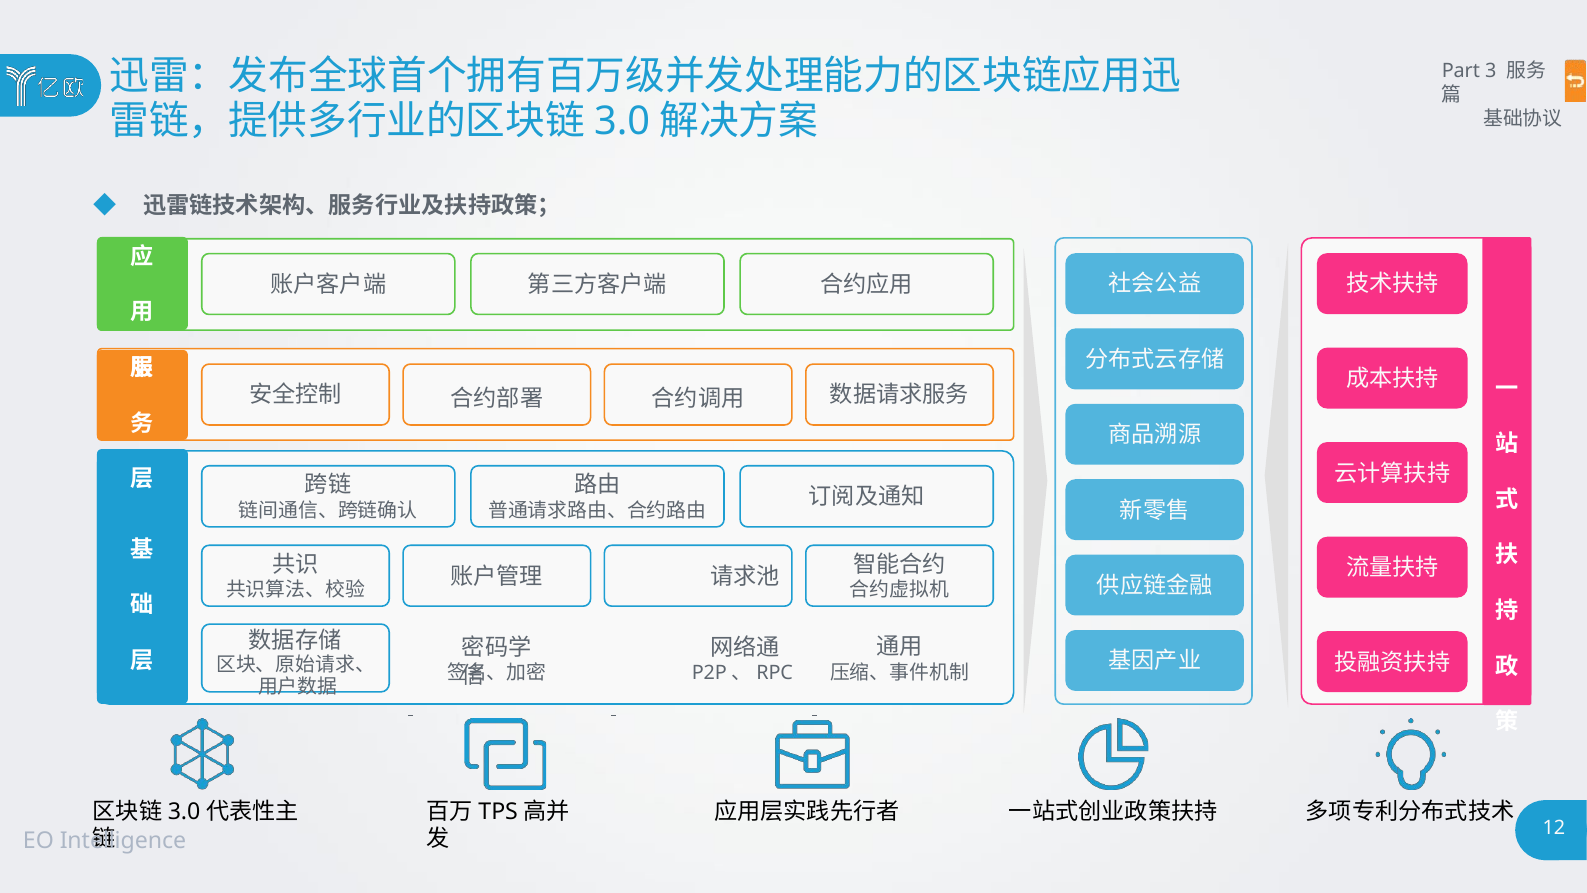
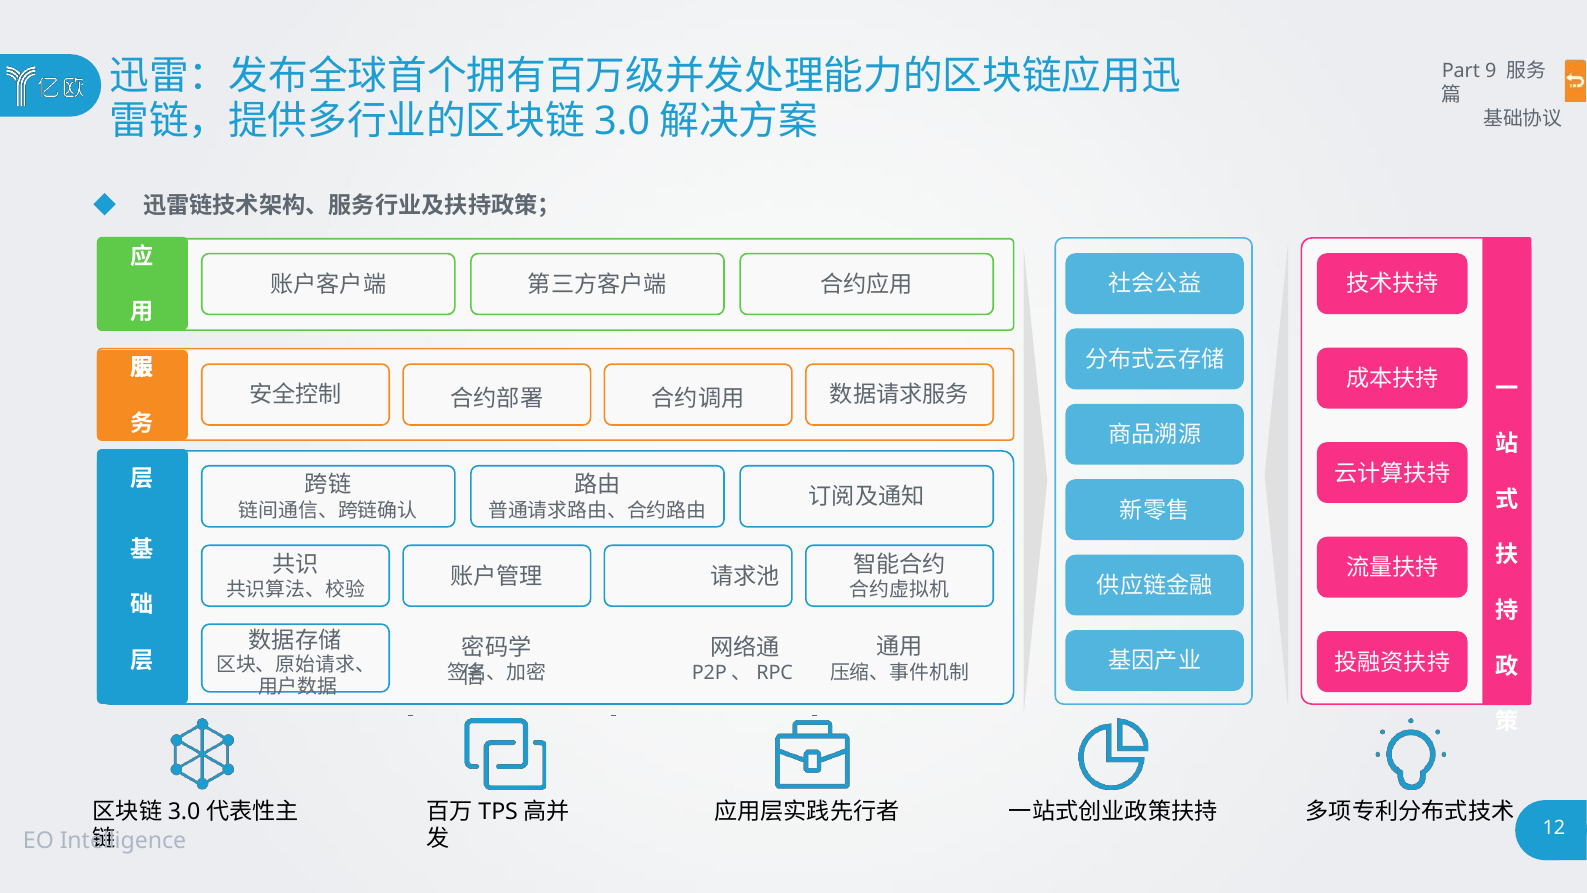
3: 3 -> 9 (1491, 71)
